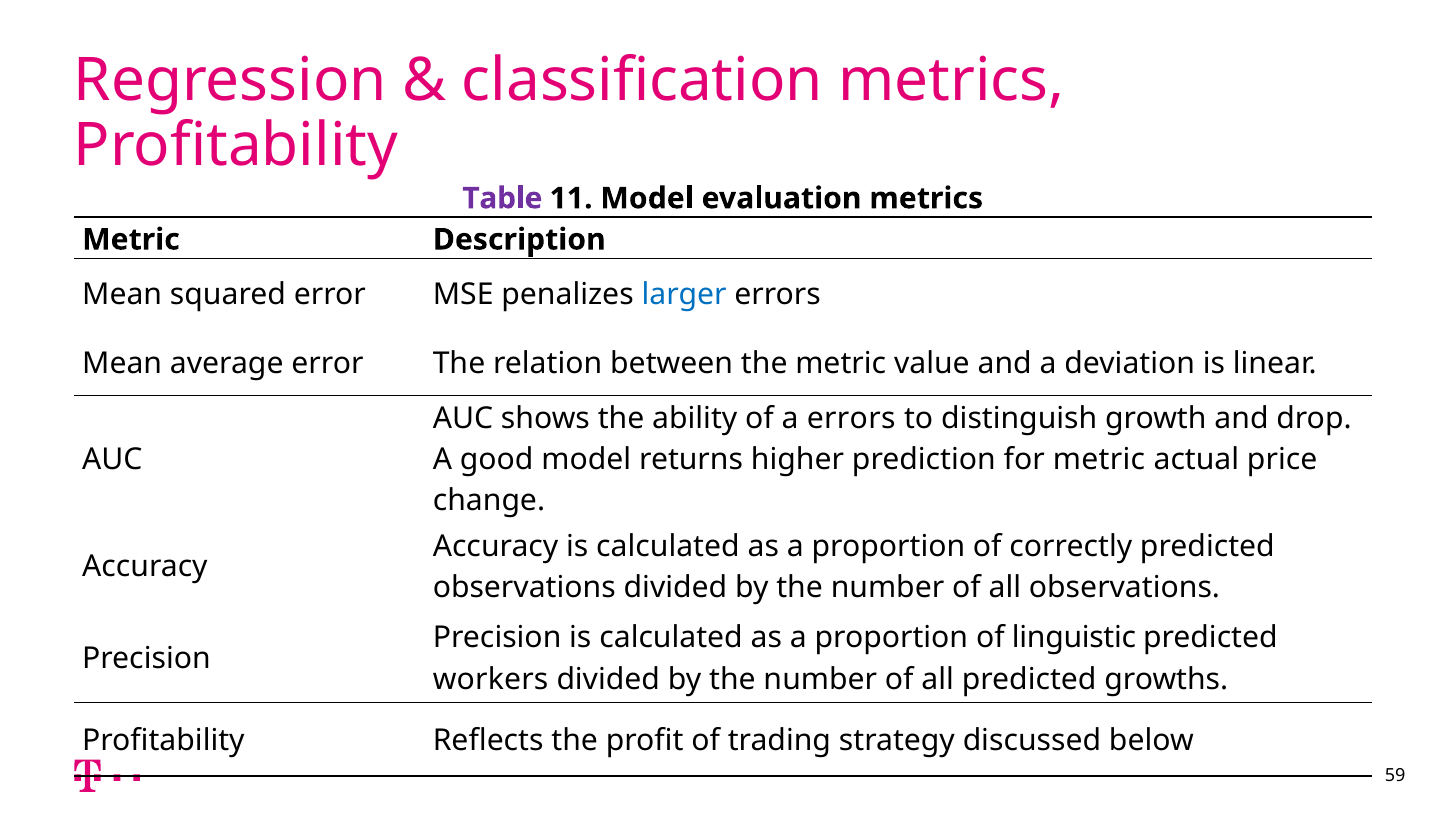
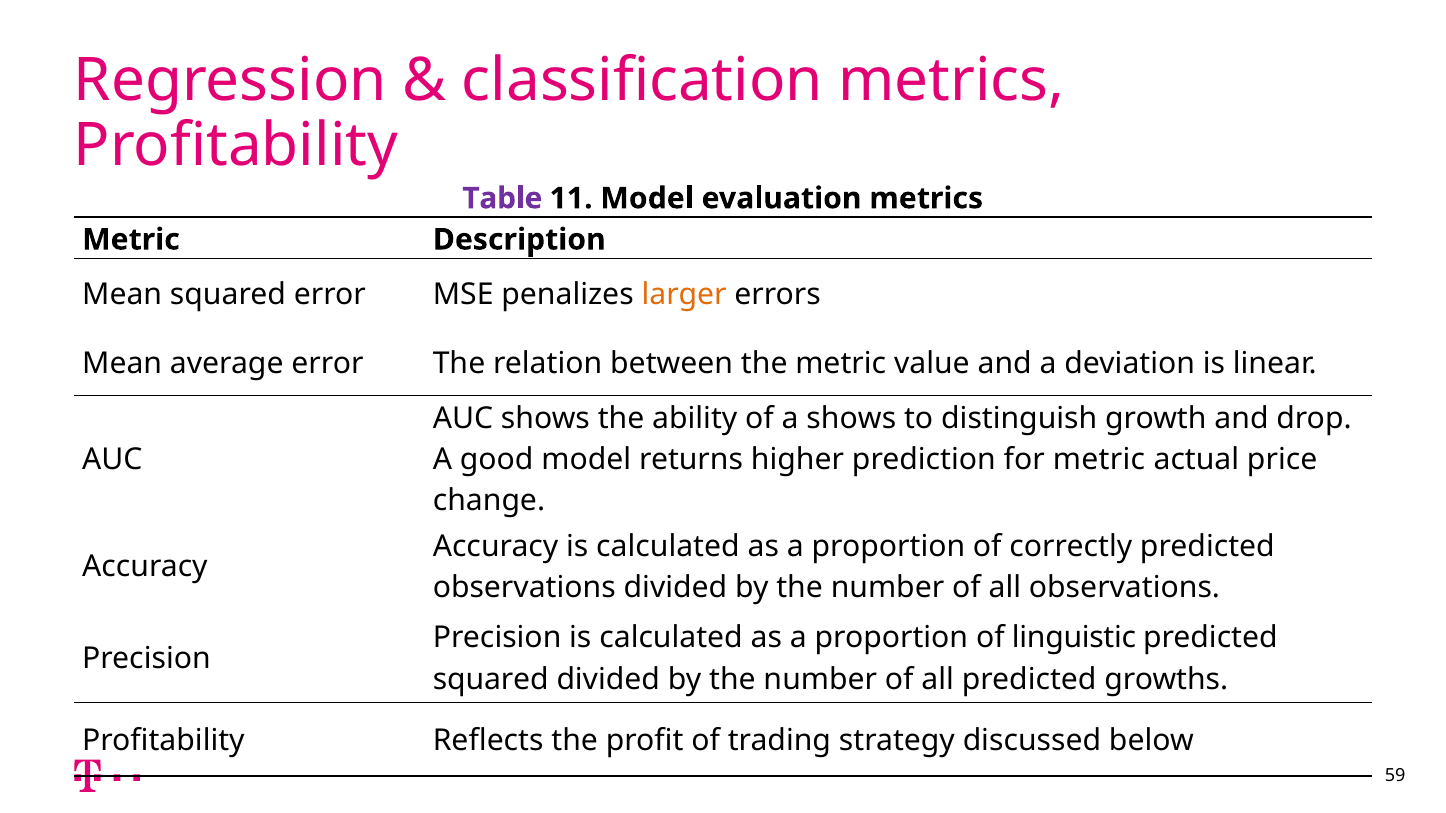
larger colour: blue -> orange (684, 295)
a errors: errors -> shows (851, 418)
workers: workers -> squared (491, 680)
